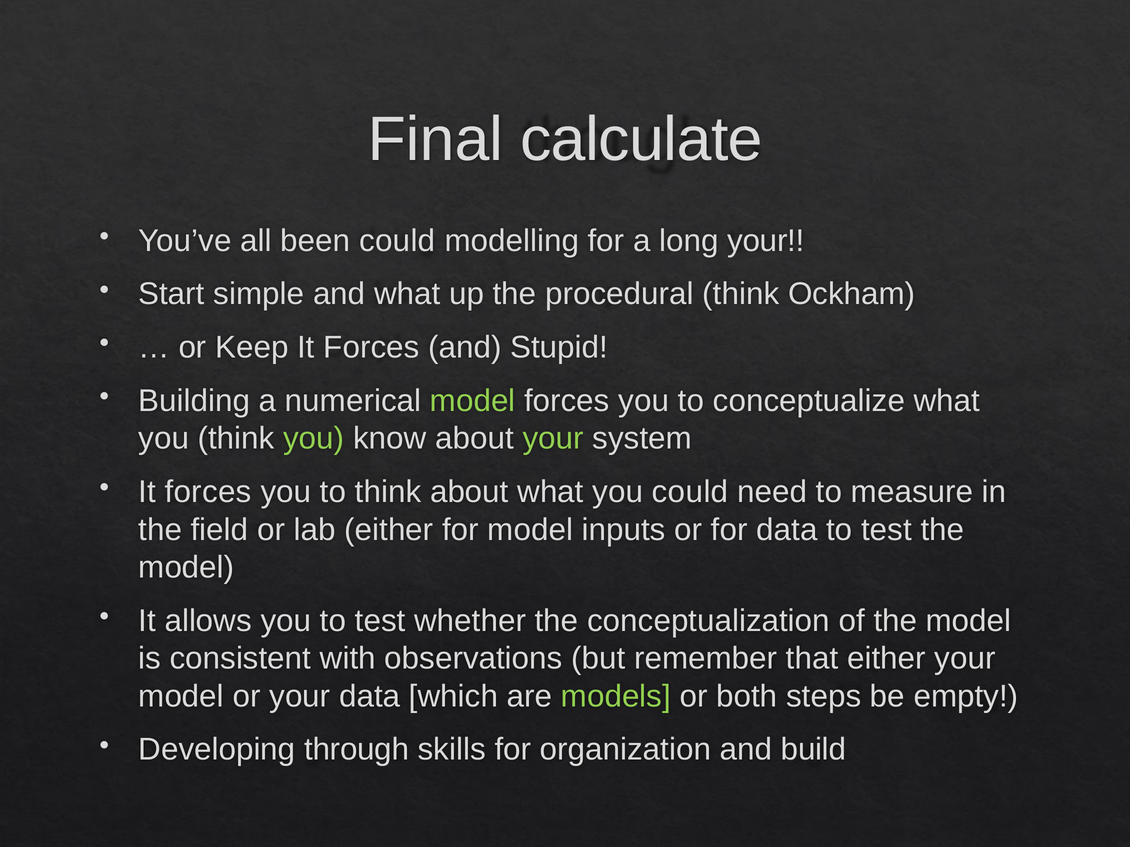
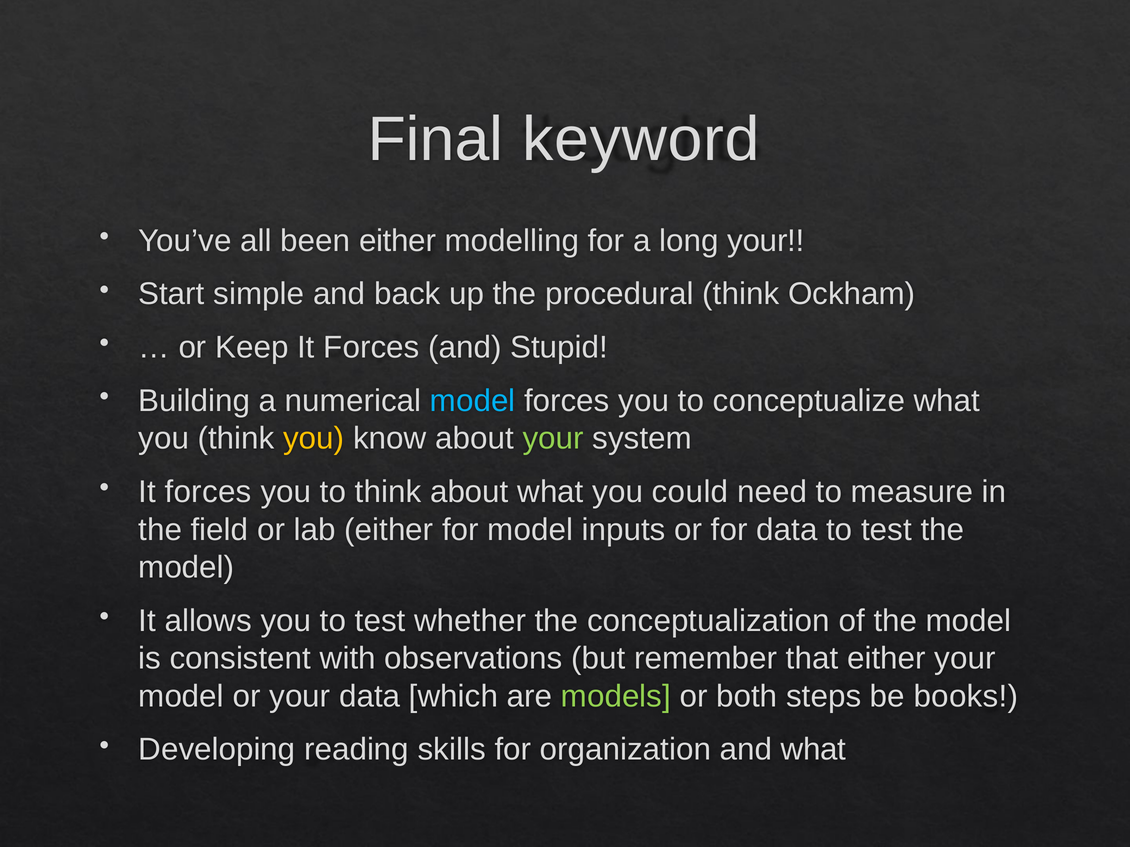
calculate: calculate -> keyword (641, 140)
been could: could -> either (398, 241)
and what: what -> back (407, 294)
model colour: light green -> light blue (473, 401)
you colour: light green -> yellow (314, 439)
empty: empty -> books (966, 697)
through: through -> reading (357, 750)
and build: build -> what (813, 750)
